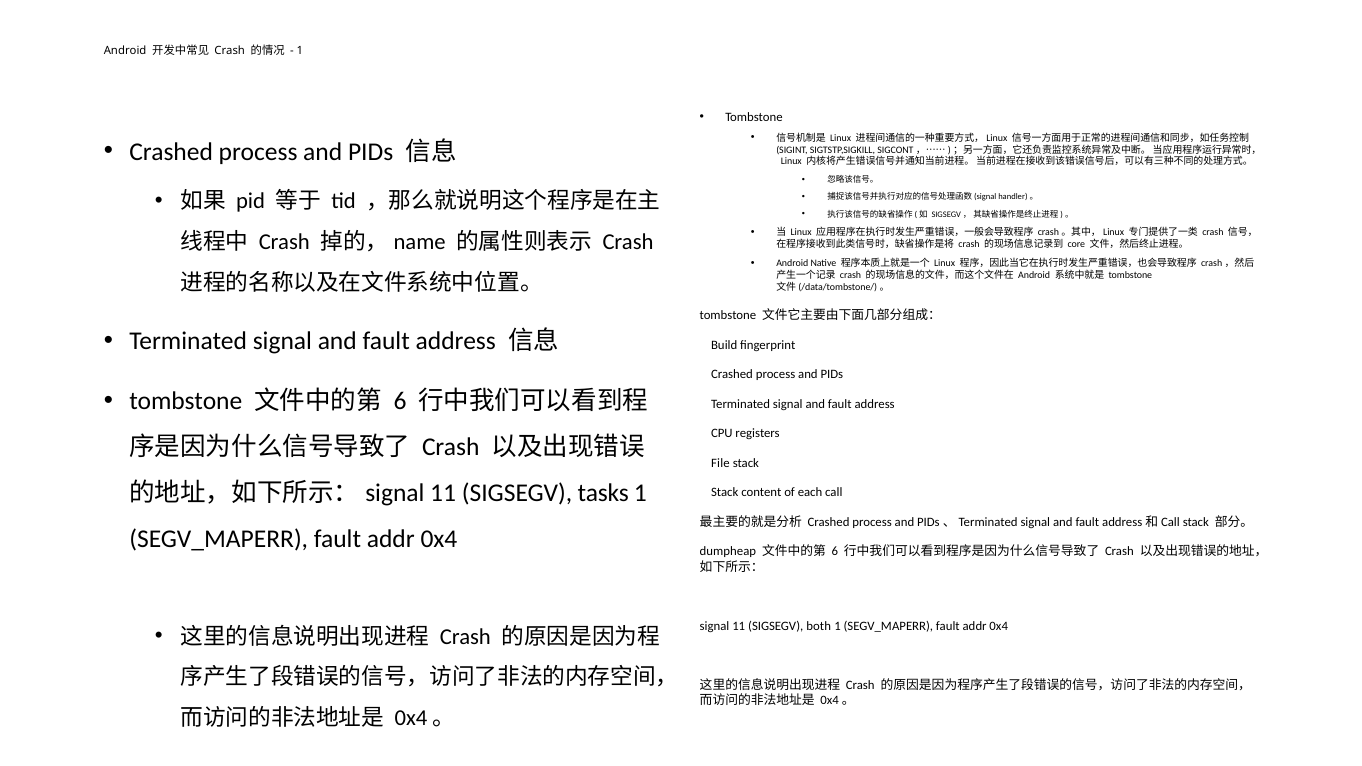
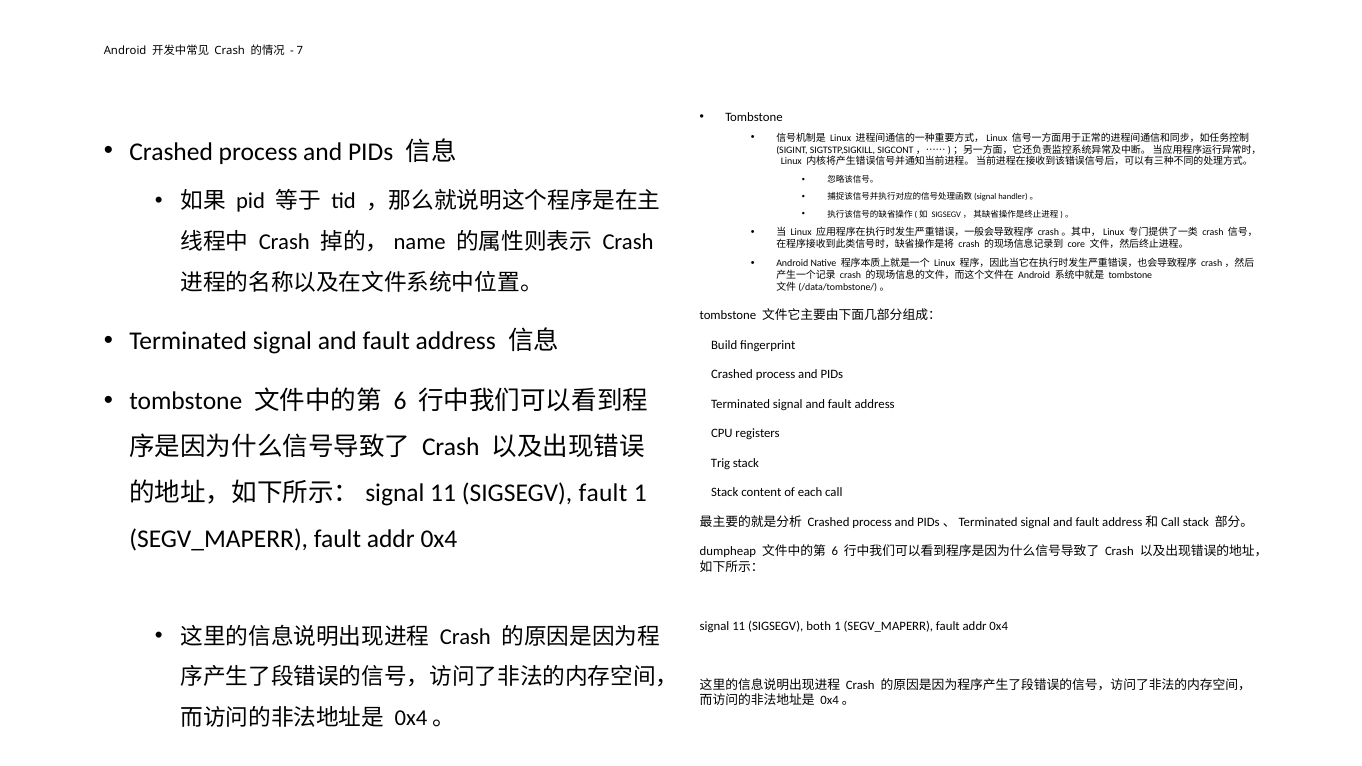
1: 1 -> 7 (300, 51)
File: File -> Trig (721, 463)
SIGSEGV tasks: tasks -> fault (603, 493)
